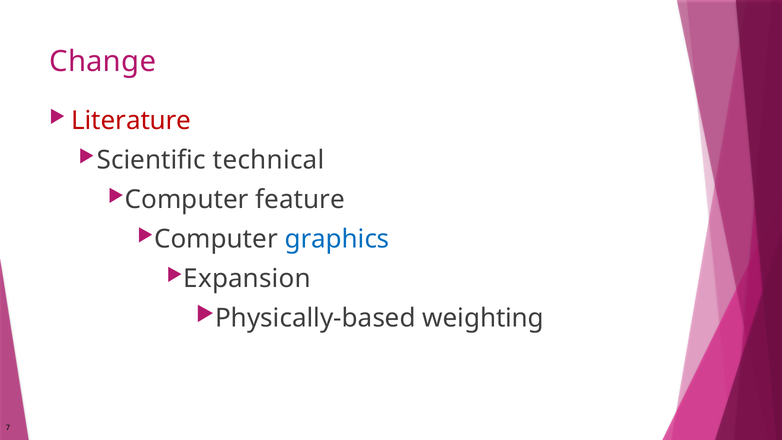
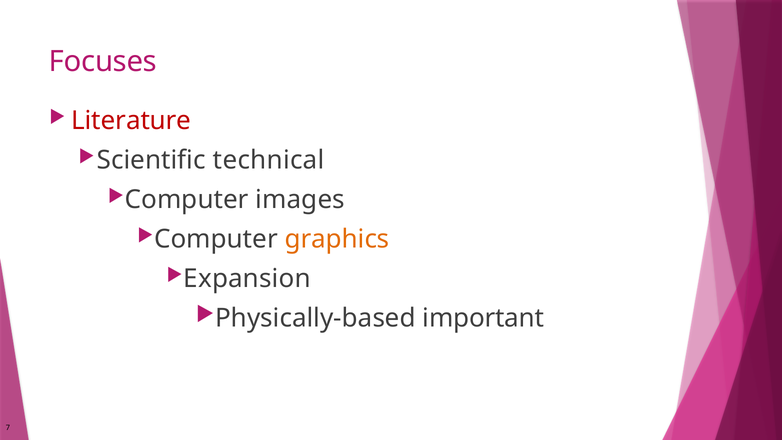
Change: Change -> Focuses (103, 62)
feature: feature -> images (300, 200)
graphics colour: blue -> orange (337, 239)
weighting: weighting -> important (483, 318)
